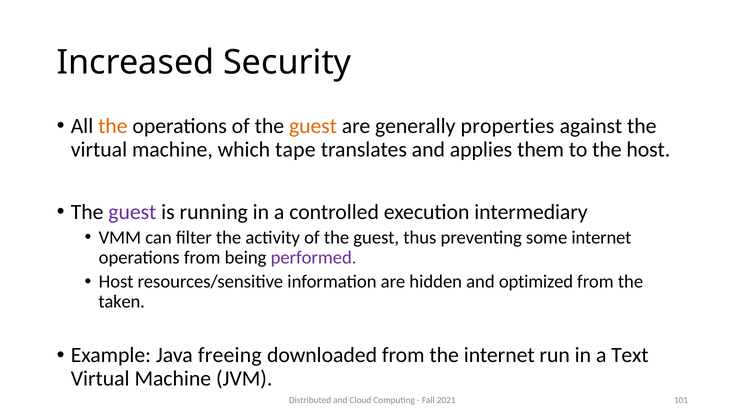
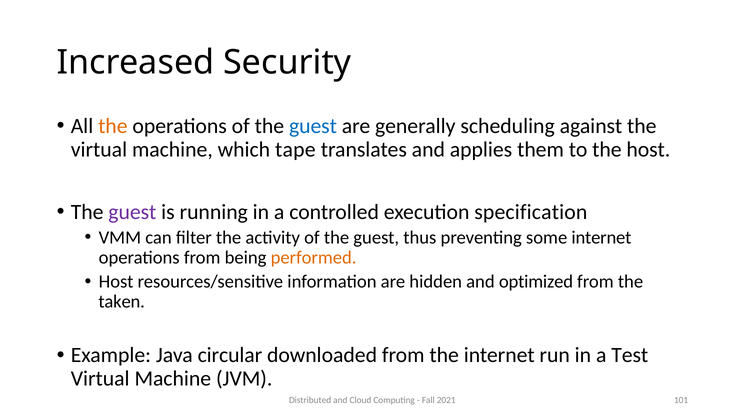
guest colour: orange -> blue (313, 126)
properties: properties -> scheduling (508, 126)
intermediary: intermediary -> specification (531, 212)
performed colour: purple -> orange (314, 258)
freeing: freeing -> circular (230, 355)
Text: Text -> Test (630, 355)
